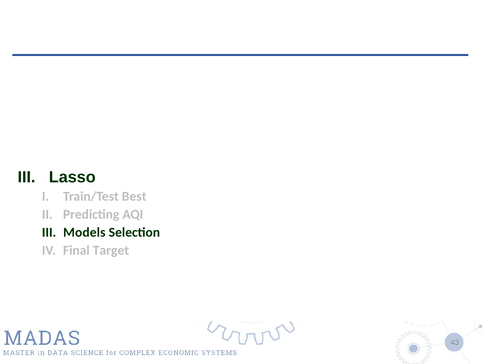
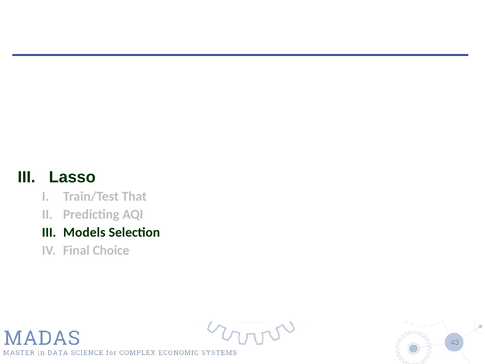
Best: Best -> That (134, 196)
Target: Target -> Choice (111, 250)
